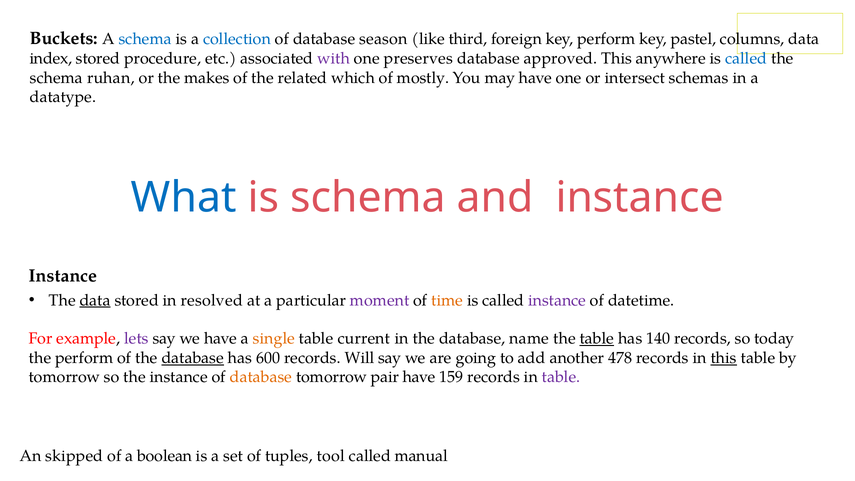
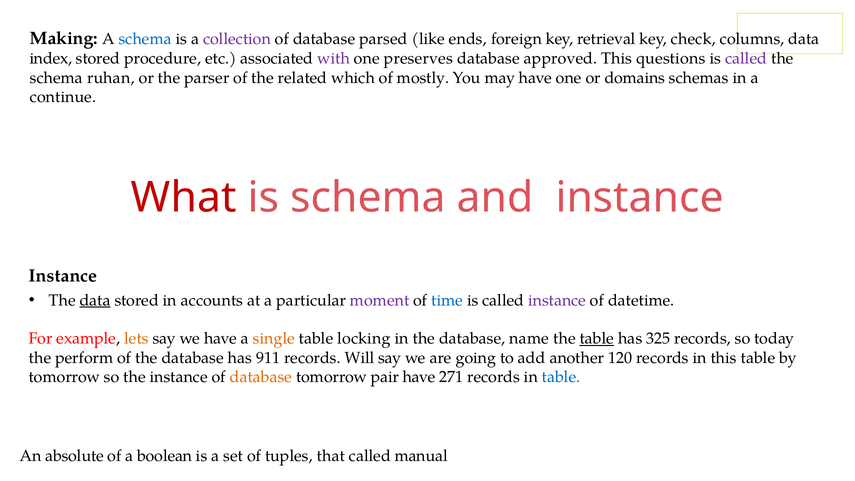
Buckets: Buckets -> Making (64, 38)
collection colour: blue -> purple (237, 39)
season: season -> parsed (383, 39)
third: third -> ends (468, 39)
key perform: perform -> retrieval (606, 39)
pastel: pastel -> check (693, 39)
anywhere: anywhere -> questions (671, 59)
called colour: blue -> purple (746, 59)
makes: makes -> parser (207, 78)
intersect: intersect -> domains (635, 78)
datatype: datatype -> continue (63, 97)
What colour: blue -> red (184, 197)
resolved: resolved -> accounts (212, 300)
time colour: orange -> blue (447, 300)
lets colour: purple -> orange (136, 339)
current: current -> locking (364, 339)
140: 140 -> 325 (658, 339)
database underline: present -> none (193, 358)
600: 600 -> 911 (268, 358)
478: 478 -> 120 (620, 358)
this underline: present -> none (724, 358)
159: 159 -> 271 (451, 377)
table colour: purple -> blue (561, 377)
skipped: skipped -> absolute (74, 456)
tool: tool -> that (331, 456)
